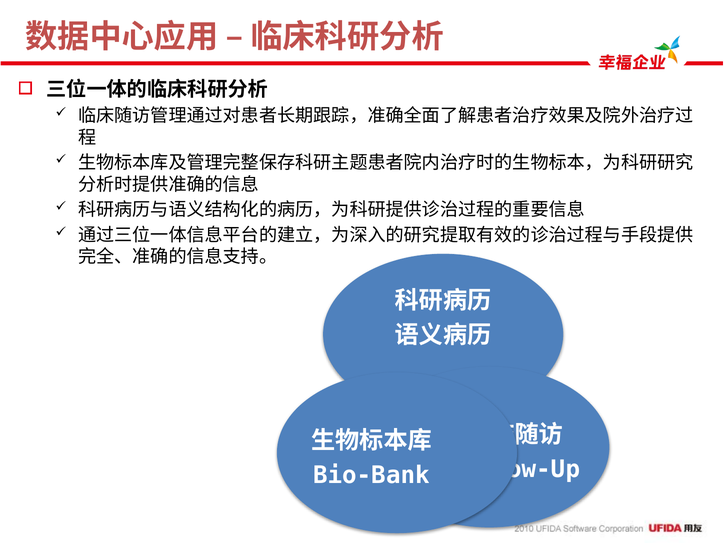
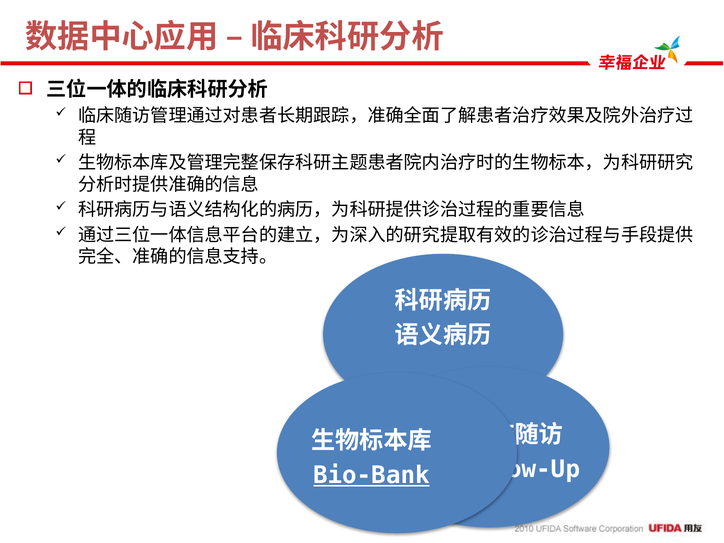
Bio-Bank underline: none -> present (372, 475)
